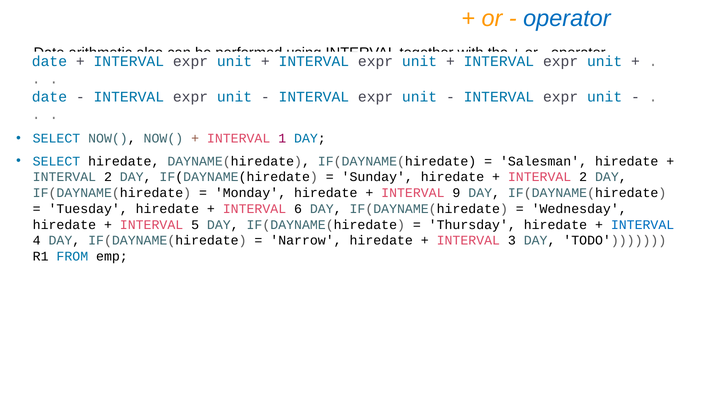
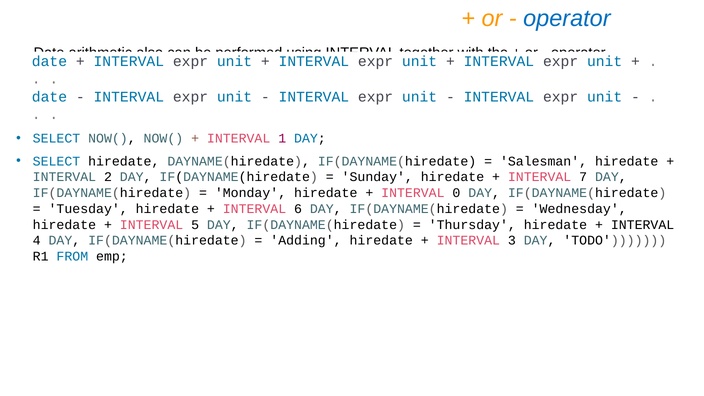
2: 2 -> 7 (583, 177)
9: 9 -> 0 (456, 193)
INTERVAL colour: blue -> black (643, 225)
Narrow: Narrow -> Adding (306, 240)
